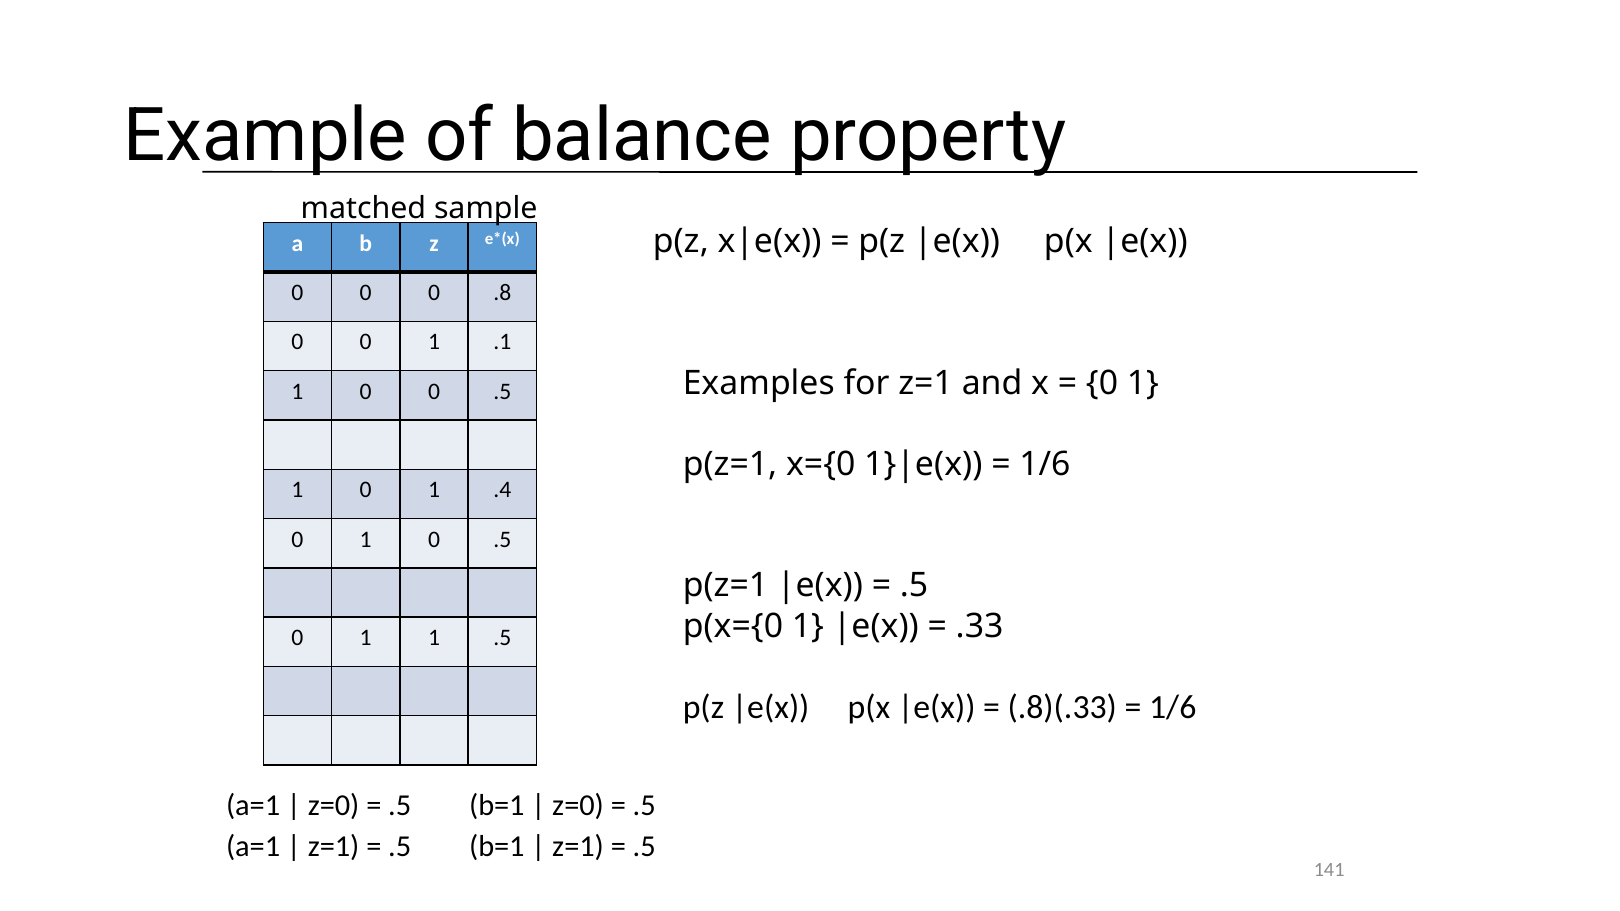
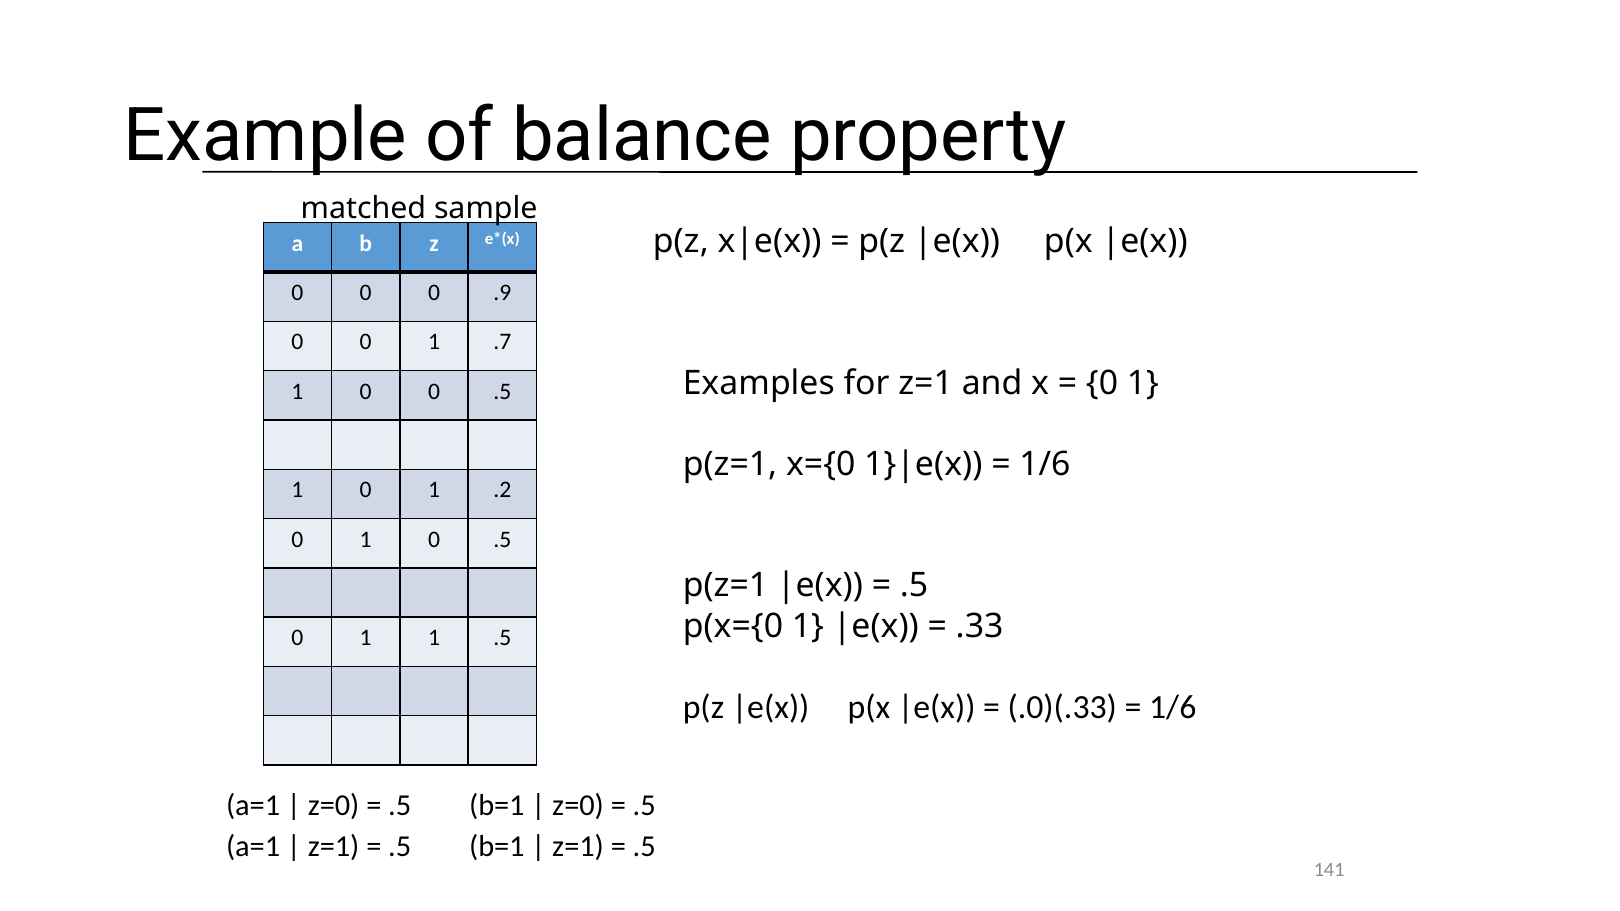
.8: .8 -> .9 (502, 293)
.1: .1 -> .7 (502, 342)
.4: .4 -> .2 (502, 490)
.8)(.33: .8)(.33 -> .0)(.33 (1062, 707)
